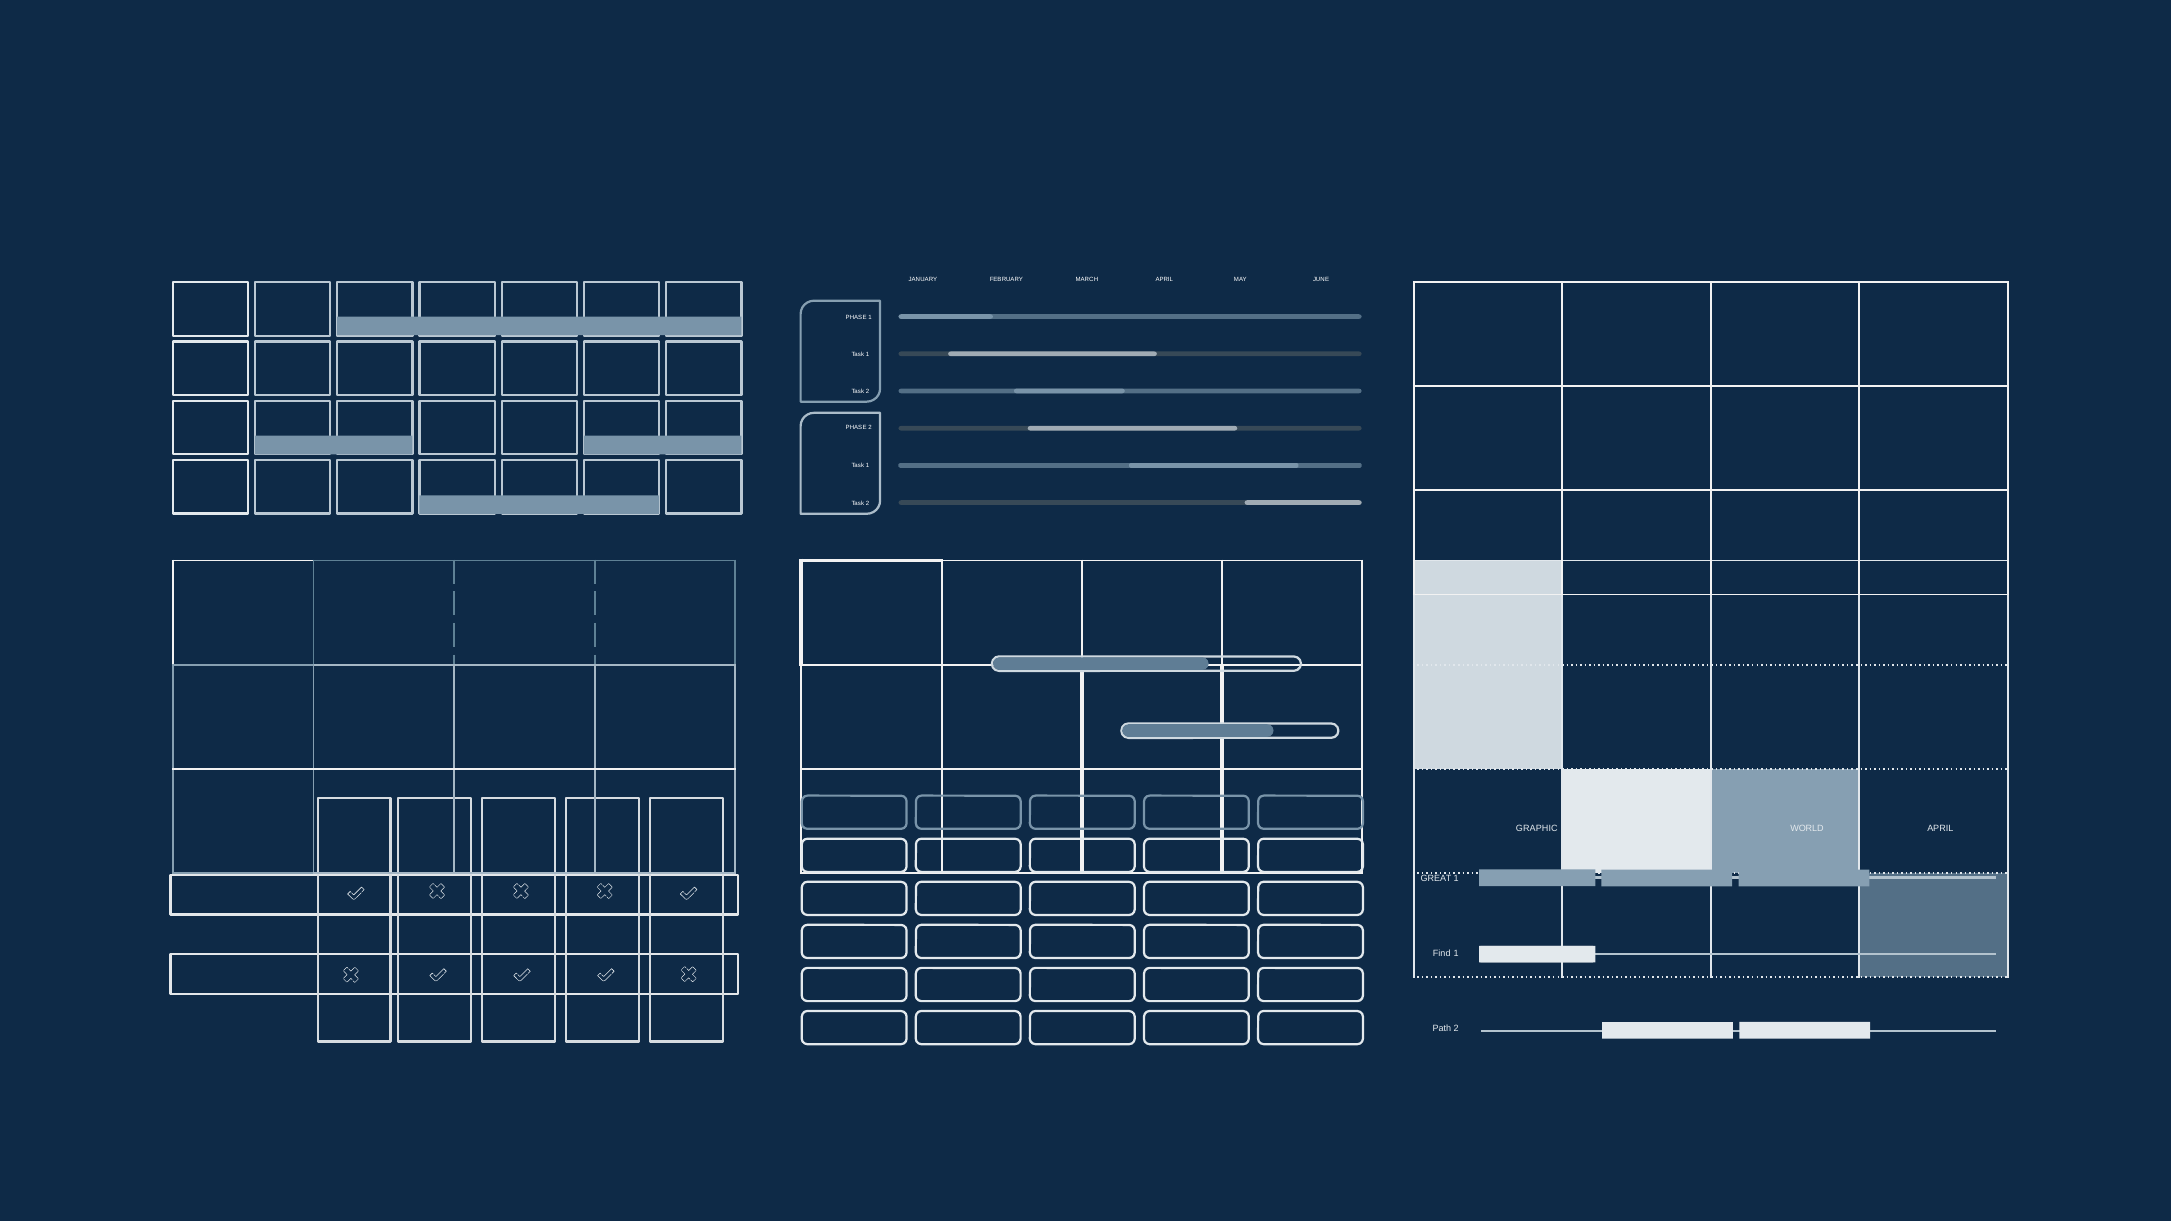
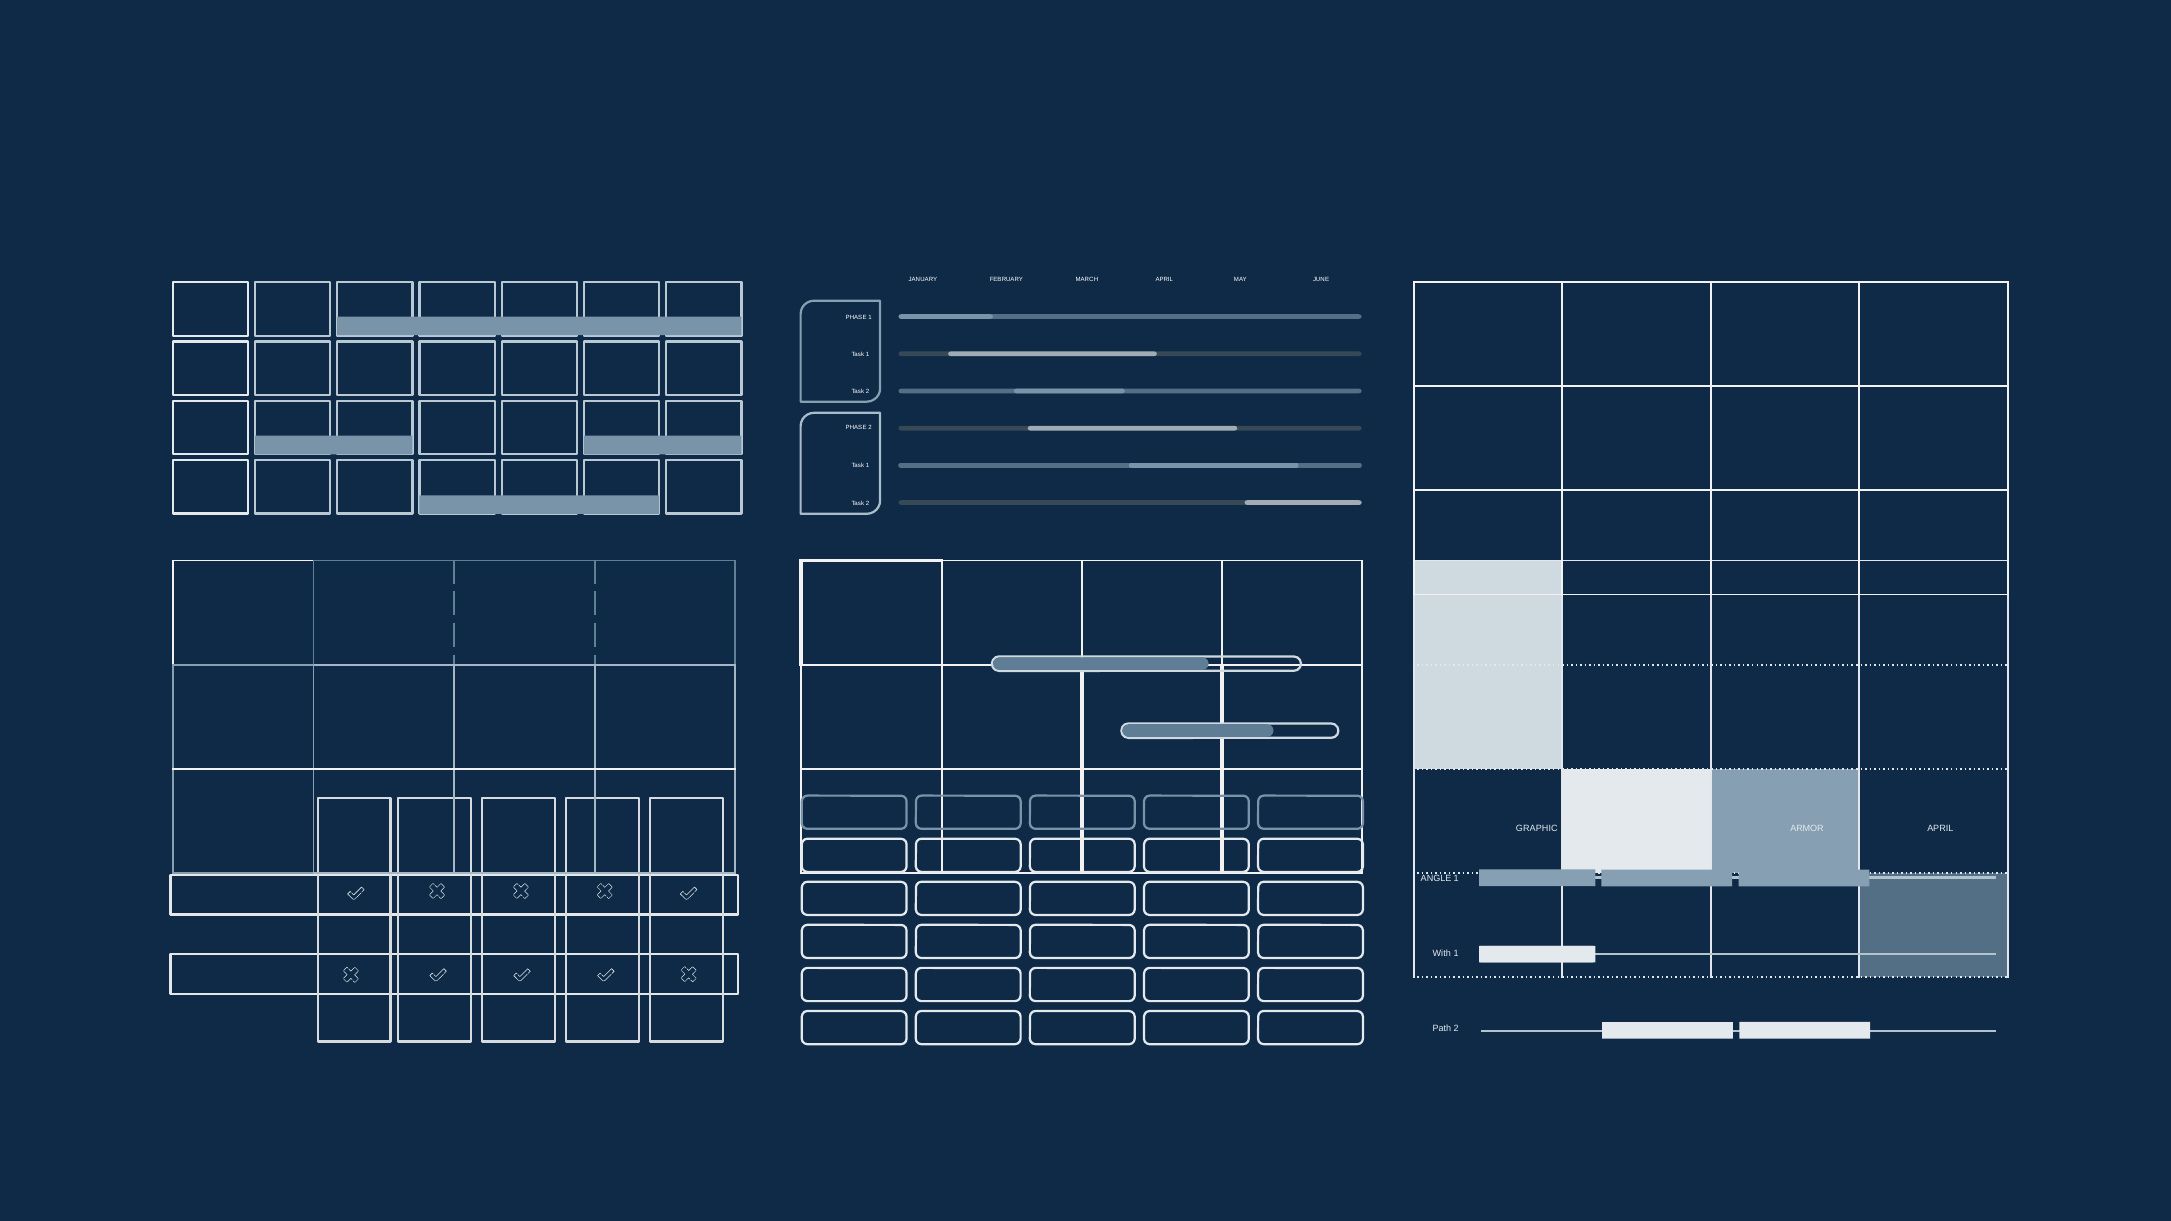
WORLD: WORLD -> ARMOR (1807, 828)
GREAT: GREAT -> ANGLE (1436, 878)
Find: Find -> With (1442, 953)
